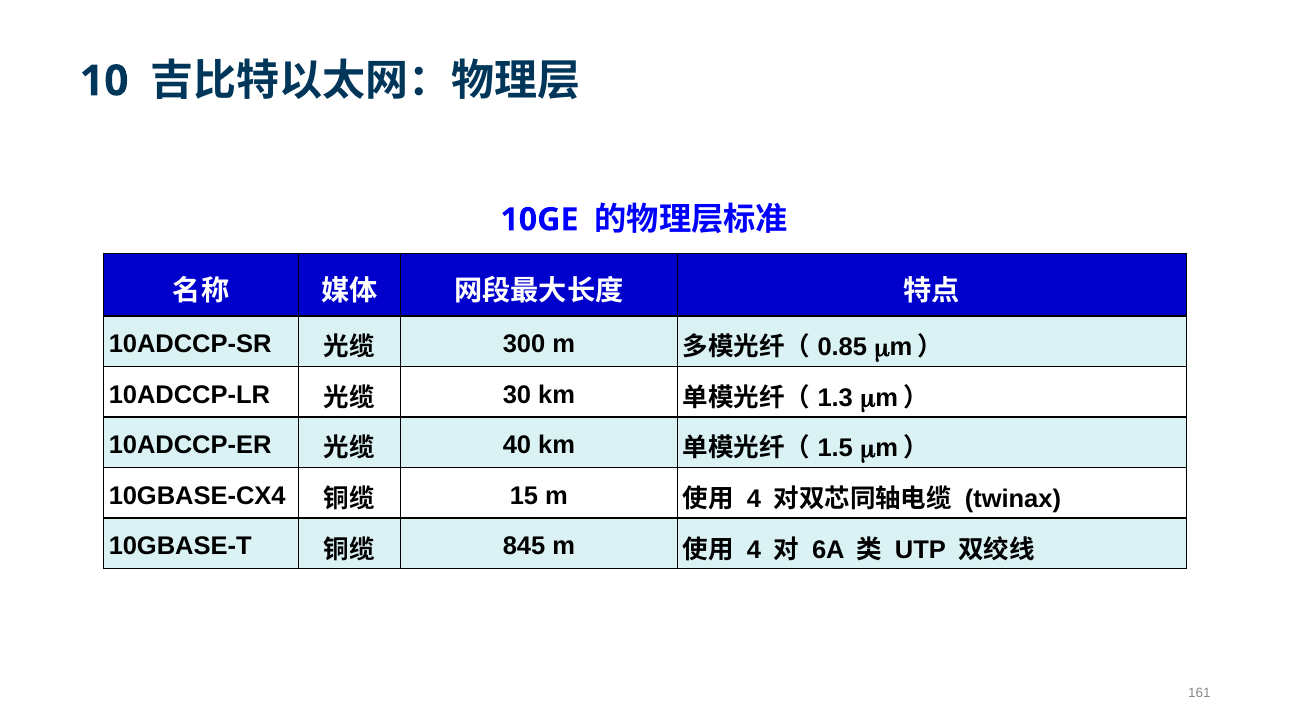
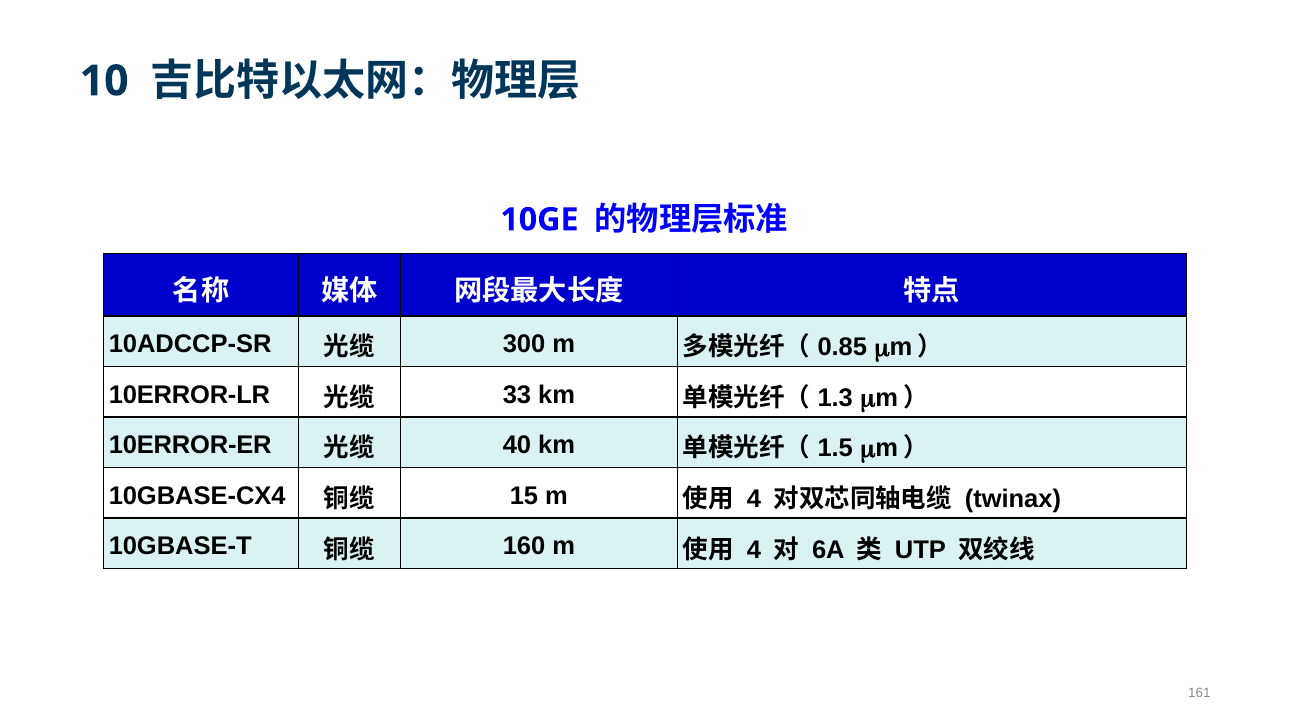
10ADCCP-LR: 10ADCCP-LR -> 10ERROR-LR (189, 395)
30: 30 -> 33 (517, 395)
10ADCCP-ER: 10ADCCP-ER -> 10ERROR-ER (190, 446)
845: 845 -> 160 (524, 547)
